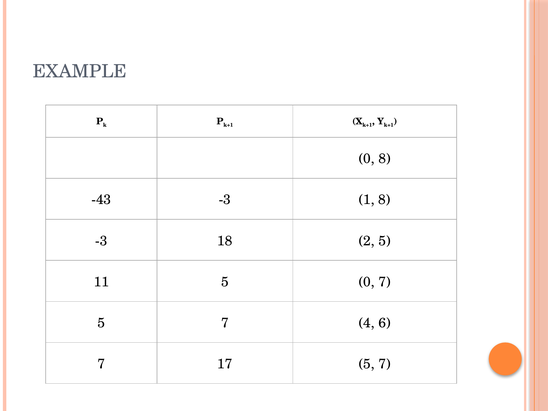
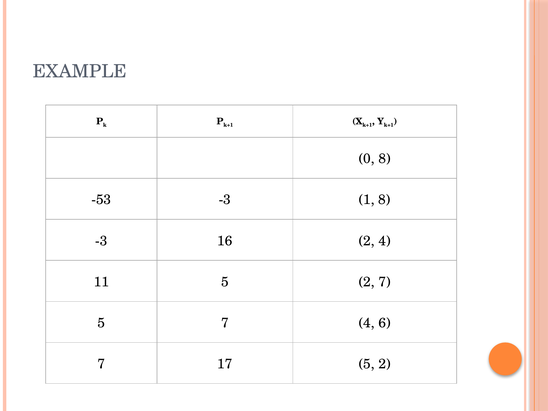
-43: -43 -> -53 (101, 200)
18: 18 -> 16 (225, 241)
2 5: 5 -> 4 (385, 241)
11 5 0: 0 -> 2 (367, 282)
17 5 7: 7 -> 2 (385, 364)
